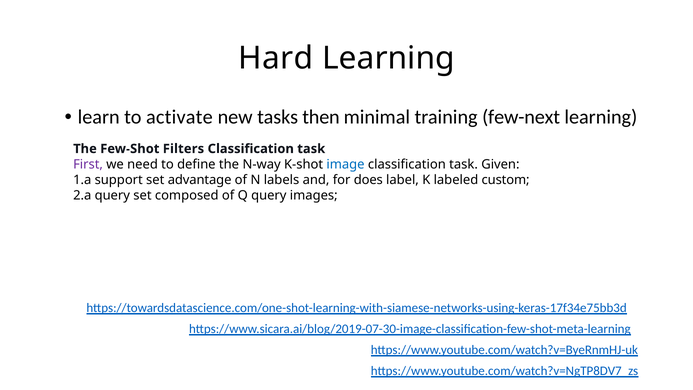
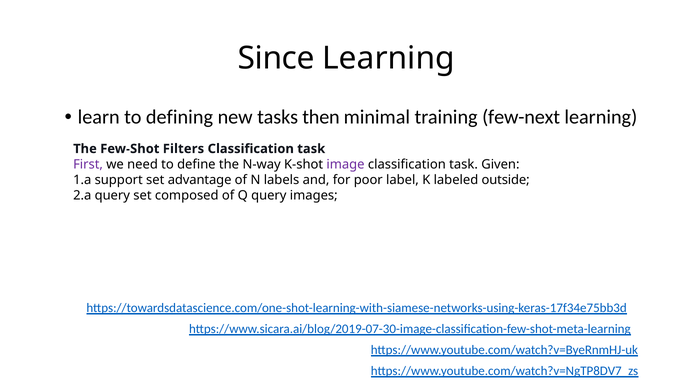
Hard: Hard -> Since (276, 58)
activate: activate -> defining (179, 117)
image colour: blue -> purple (346, 164)
does: does -> poor (368, 180)
custom: custom -> outside (506, 180)
